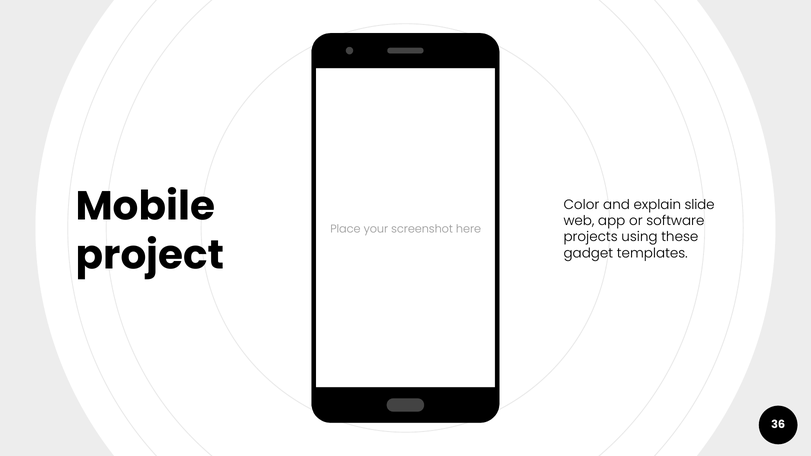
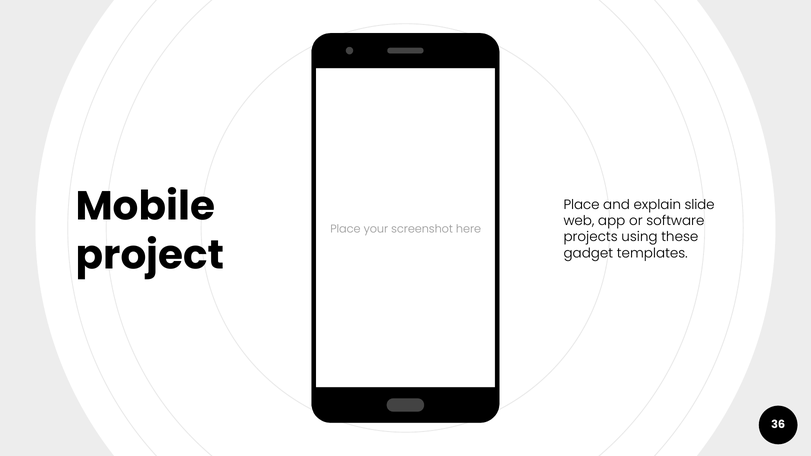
Color: Color -> Place (582, 205)
